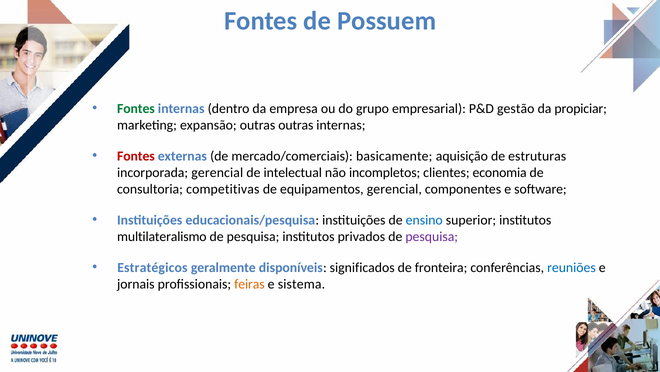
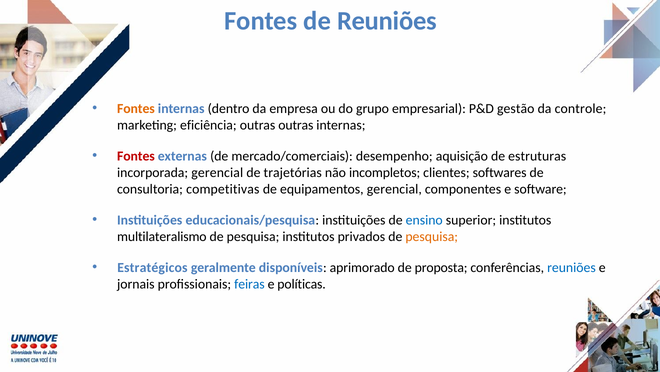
de Possuem: Possuem -> Reuniões (387, 21)
Fontes colour: green -> orange (136, 108)
propiciar: propiciar -> controle (580, 108)
expansão: expansão -> eficiência (208, 125)
basicamente: basicamente -> desempenho (394, 156)
intelectual: intelectual -> trajetórias (293, 172)
economia: economia -> softwares (500, 172)
pesquisa colour: purple -> orange (432, 236)
significados: significados -> aprimorado (362, 267)
fronteira: fronteira -> proposta (441, 267)
feiras colour: orange -> blue (249, 283)
sistema: sistema -> políticas (302, 283)
